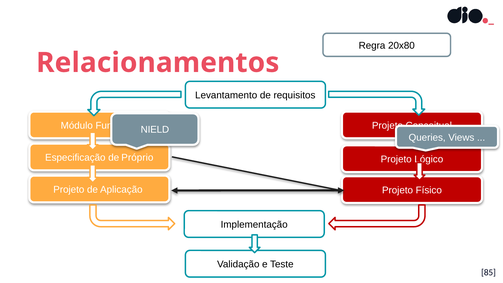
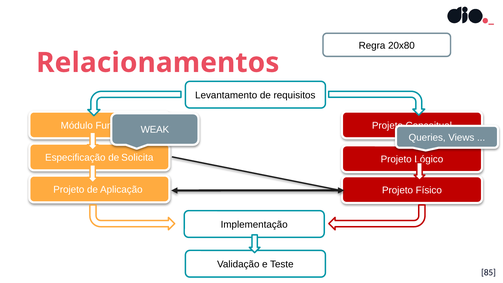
NIELD: NIELD -> WEAK (155, 130)
Próprio: Próprio -> Solicita (137, 158)
